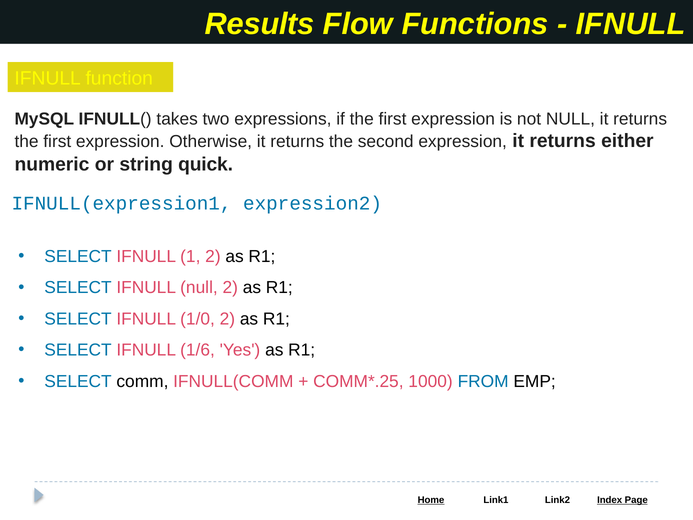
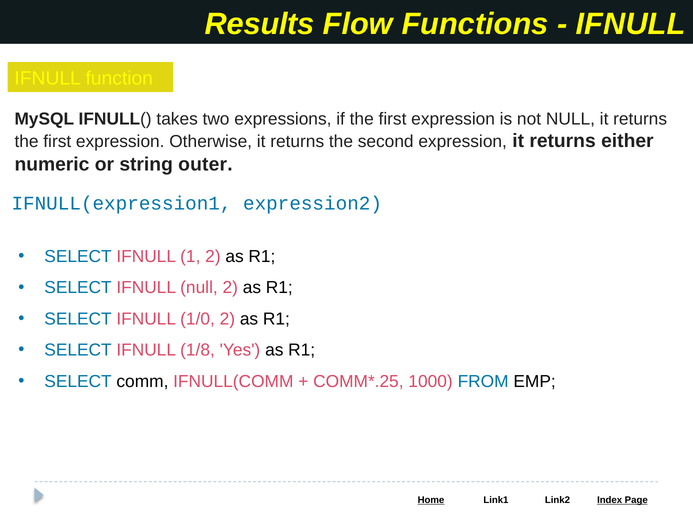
quick: quick -> outer (205, 164)
1/6: 1/6 -> 1/8 (198, 350)
